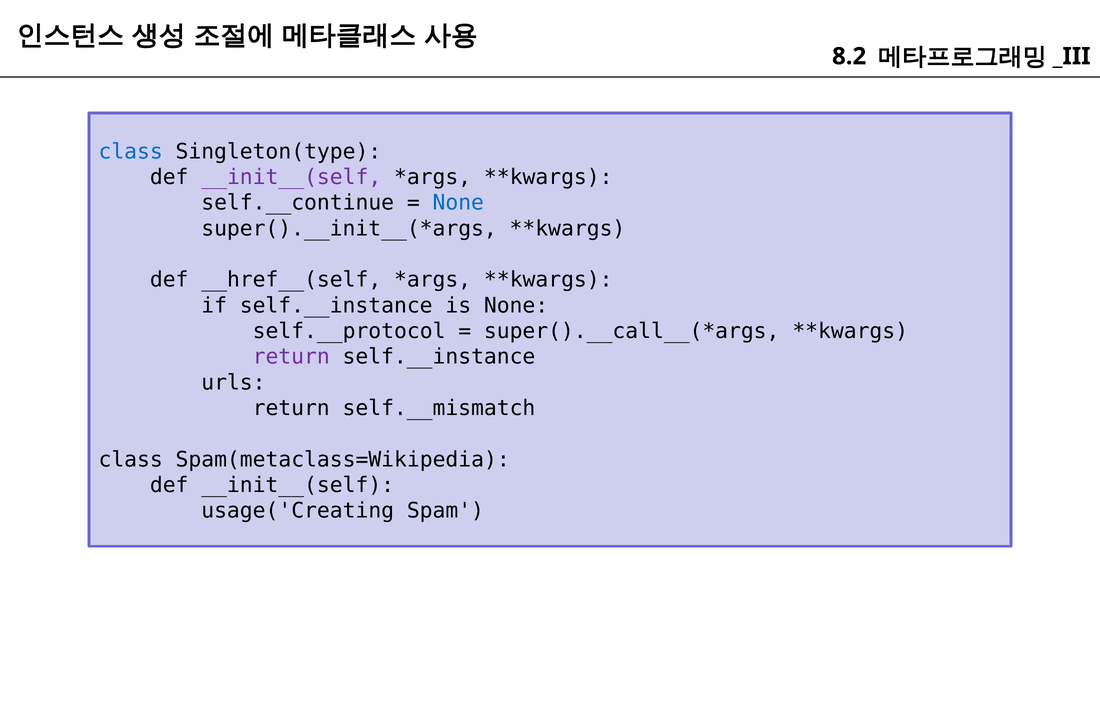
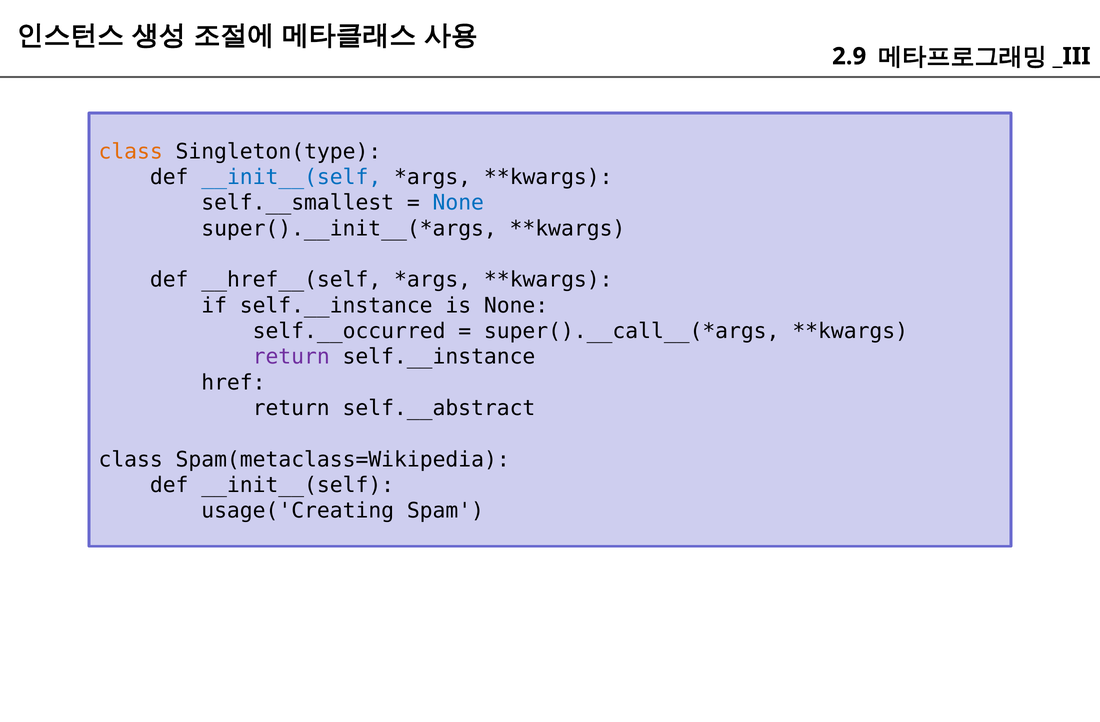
8.2: 8.2 -> 2.9 (849, 56)
class colour: blue -> orange (131, 152)
__init__(self colour: purple -> blue (291, 177)
self.__continue: self.__continue -> self.__smallest (298, 203)
self.__protocol: self.__protocol -> self.__occurred (349, 331)
urls: urls -> href (233, 383)
self.__mismatch: self.__mismatch -> self.__abstract (439, 408)
